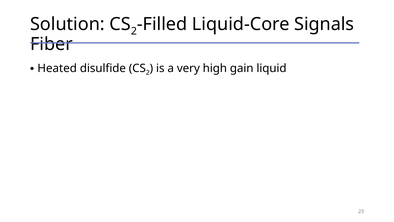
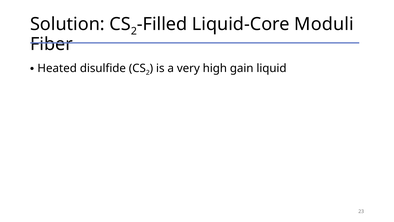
Signals: Signals -> Moduli (324, 24)
